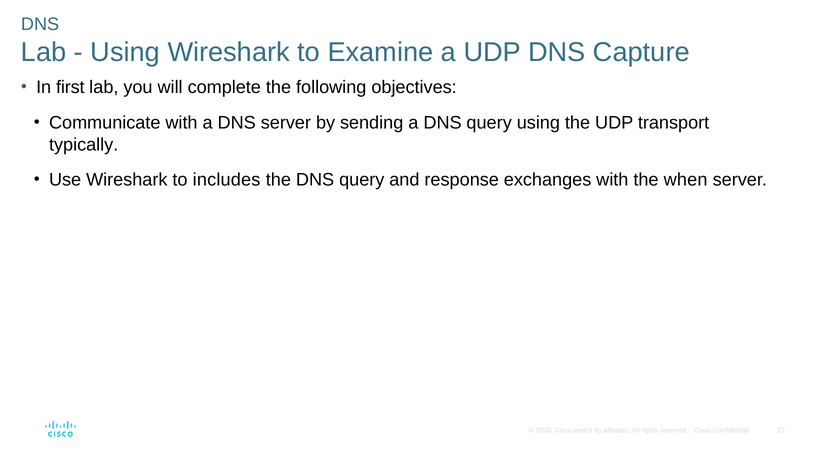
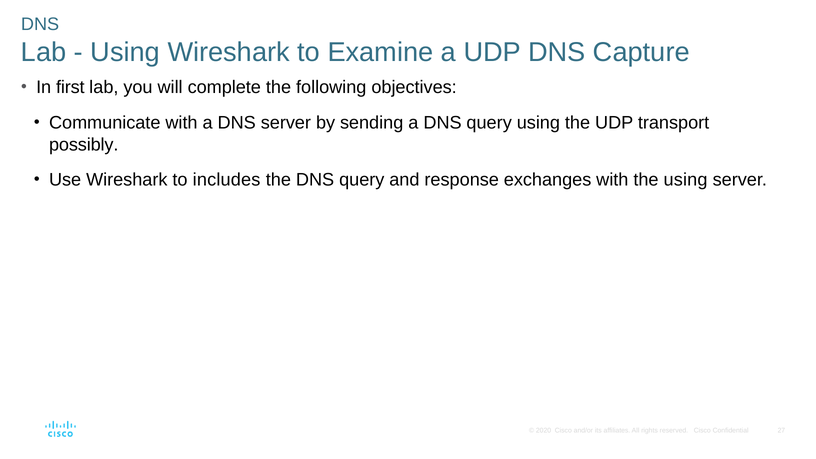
typically: typically -> possibly (84, 145)
the when: when -> using (686, 180)
